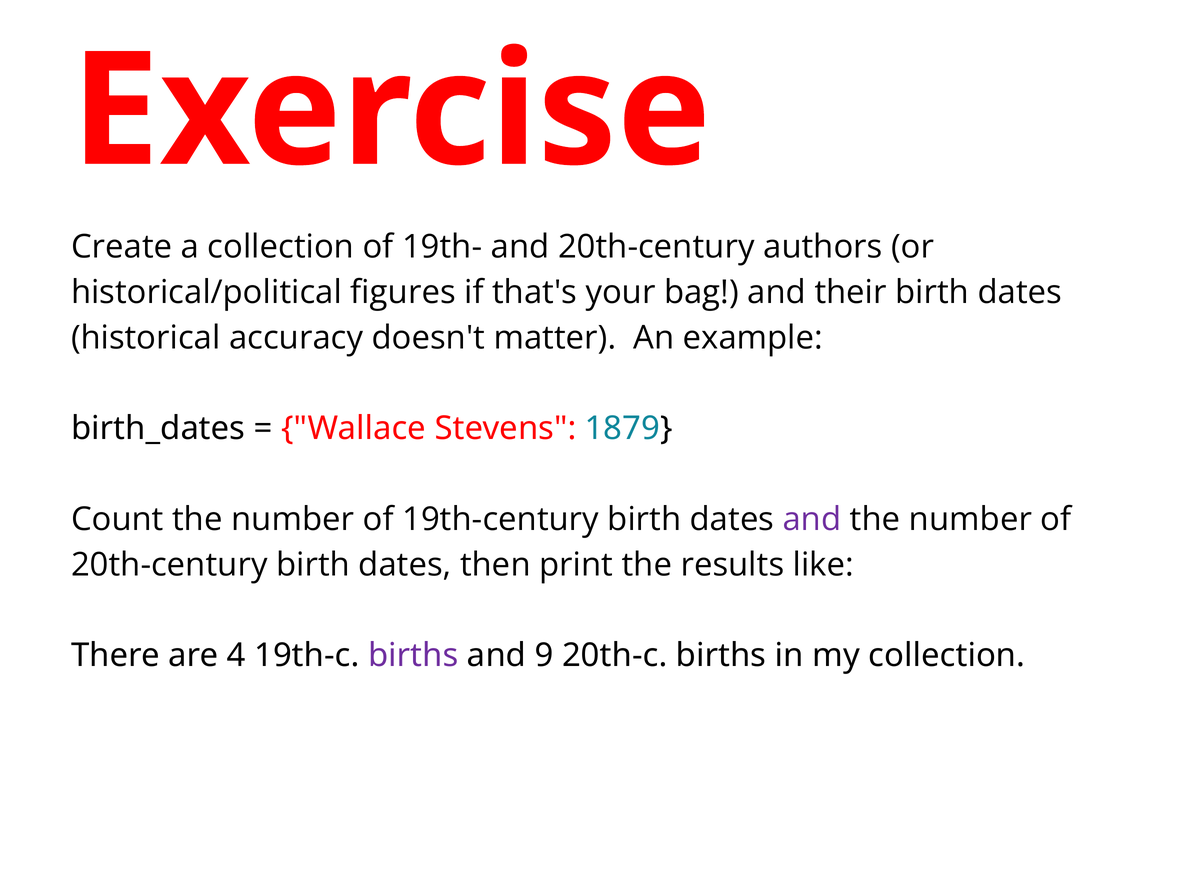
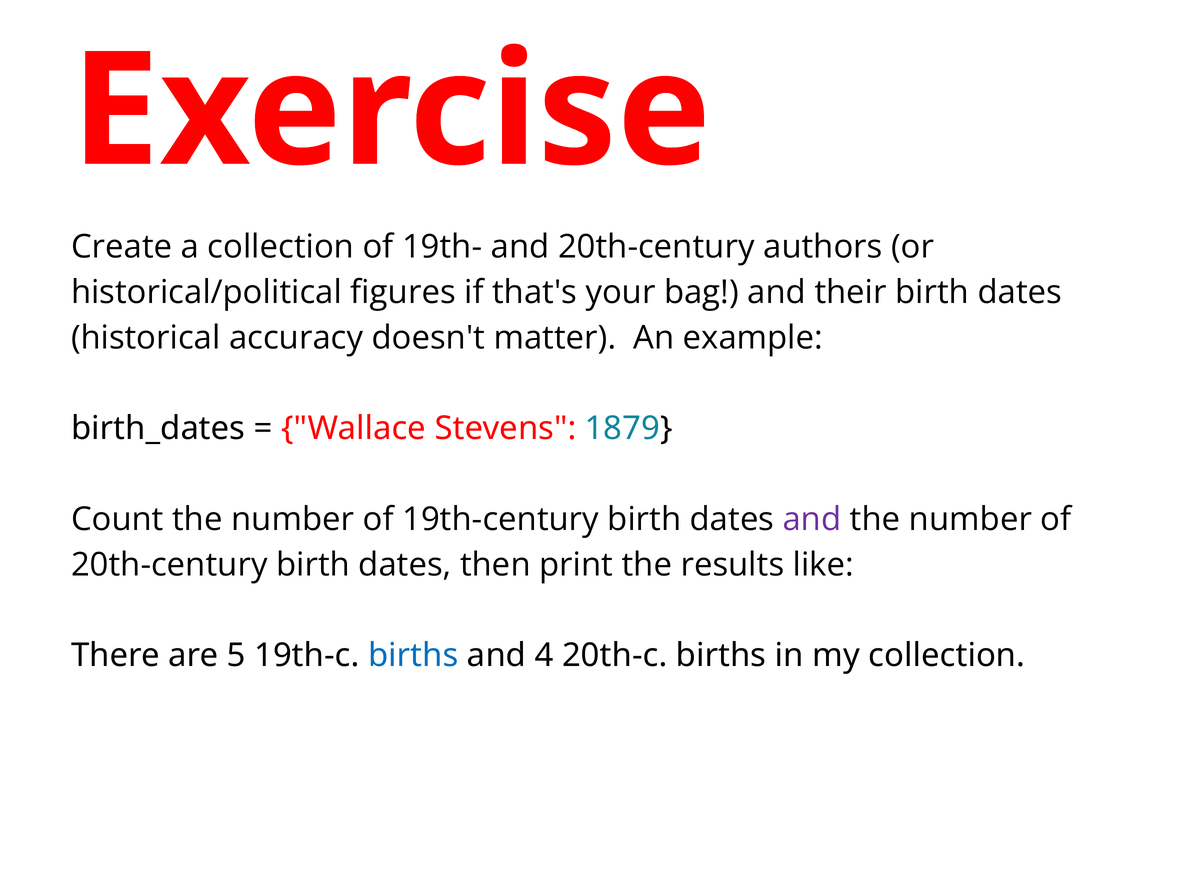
4: 4 -> 5 (236, 656)
births colour: purple -> blue (413, 656)
9: 9 -> 4 (544, 656)
